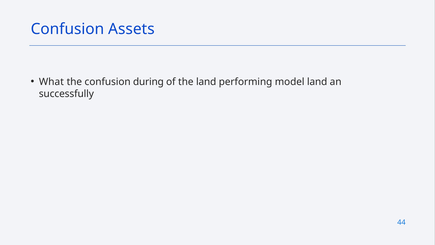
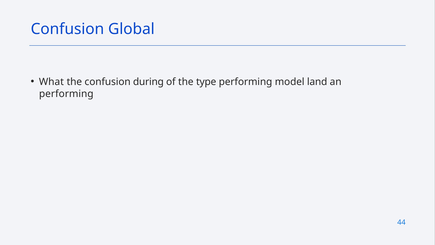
Assets: Assets -> Global (131, 29)
the land: land -> type (206, 82)
successfully: successfully -> performing (66, 94)
